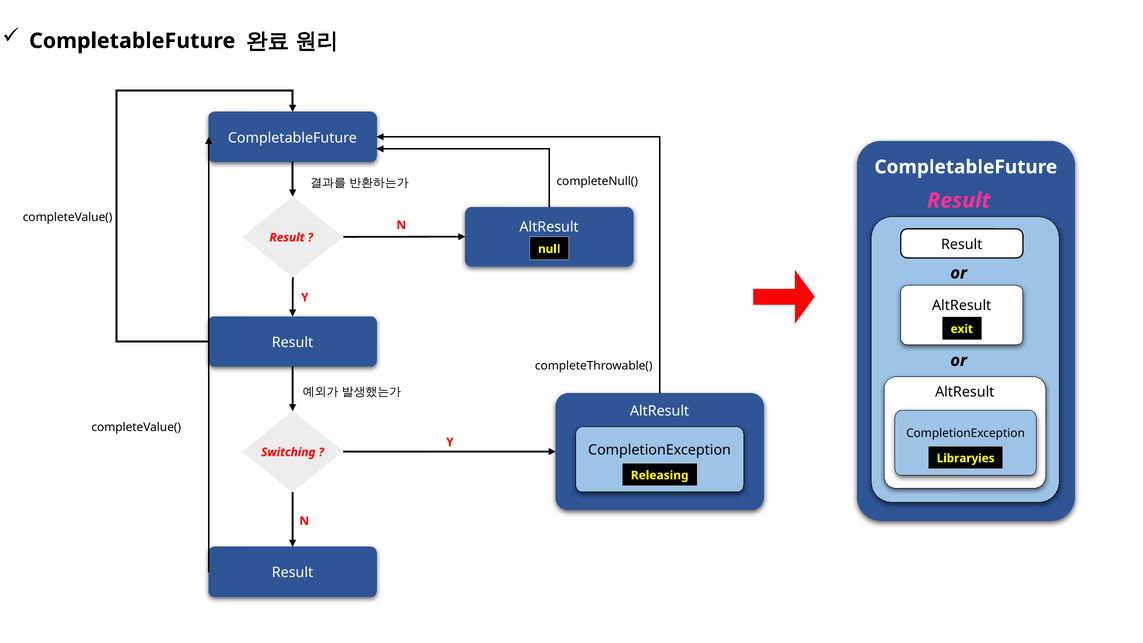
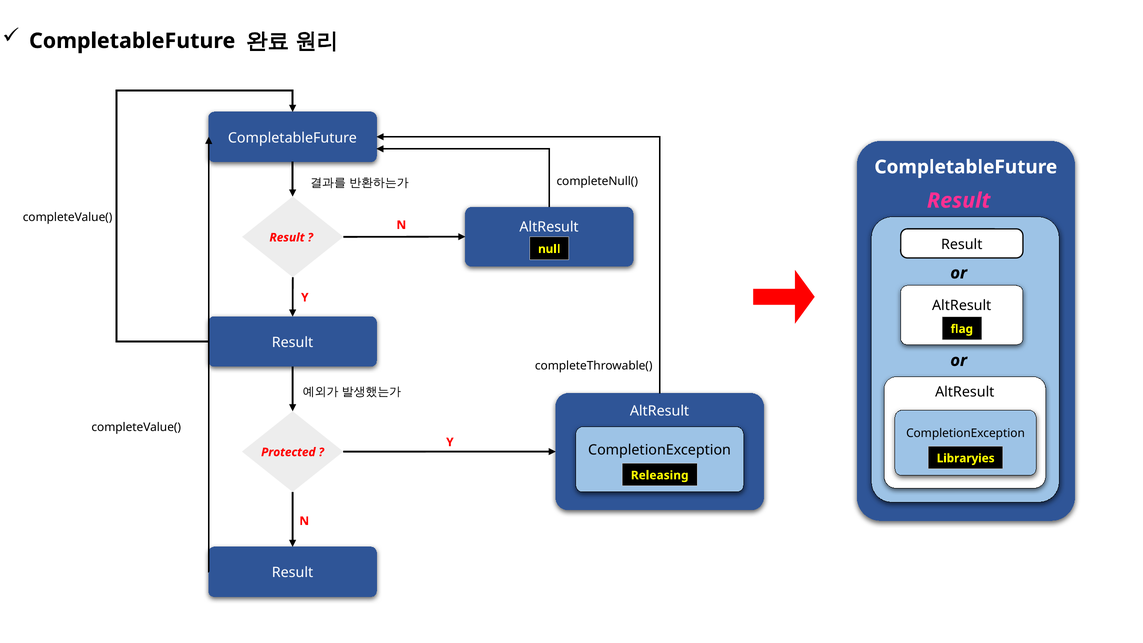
exit: exit -> flag (962, 329)
Switching: Switching -> Protected (288, 452)
